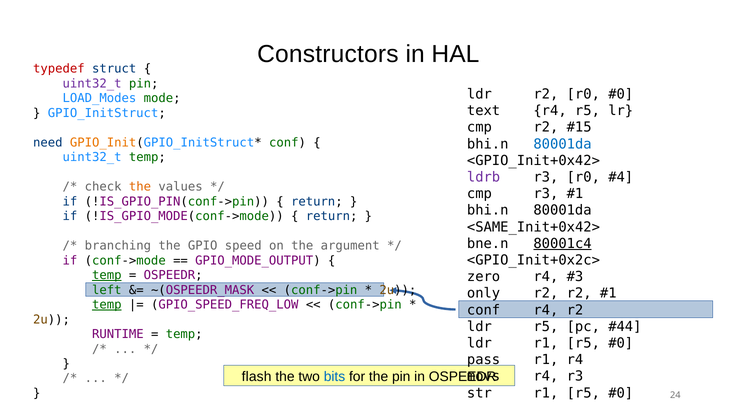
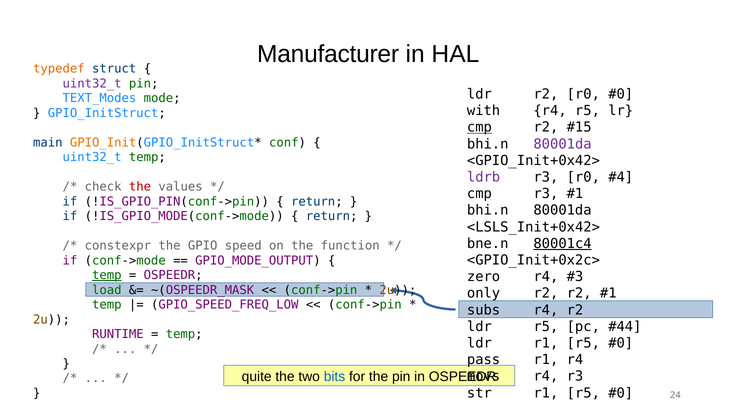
Constructors: Constructors -> Manufacturer (328, 54)
typedef colour: red -> orange (59, 69)
LOAD_Modes: LOAD_Modes -> TEXT_Modes (99, 98)
text: text -> with (484, 111)
cmp underline: none -> present (479, 127)
need: need -> main (48, 142)
80001da colour: blue -> purple (563, 144)
the colour: orange -> red (140, 187)
<SAME_Init+0x42>: <SAME_Init+0x42> -> <LSLS_Init+0x42> (533, 227)
branching: branching -> constexpr (118, 245)
argument: argument -> function (350, 245)
left: left -> load (107, 290)
temp underline: present -> none (107, 304)
conf: conf -> subs (484, 310)
flash: flash -> quite (257, 376)
